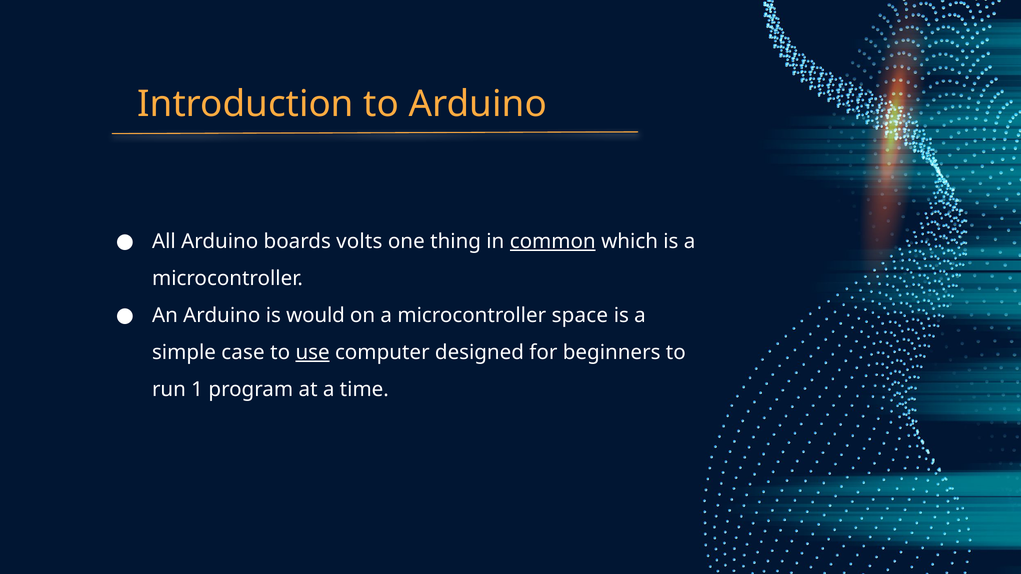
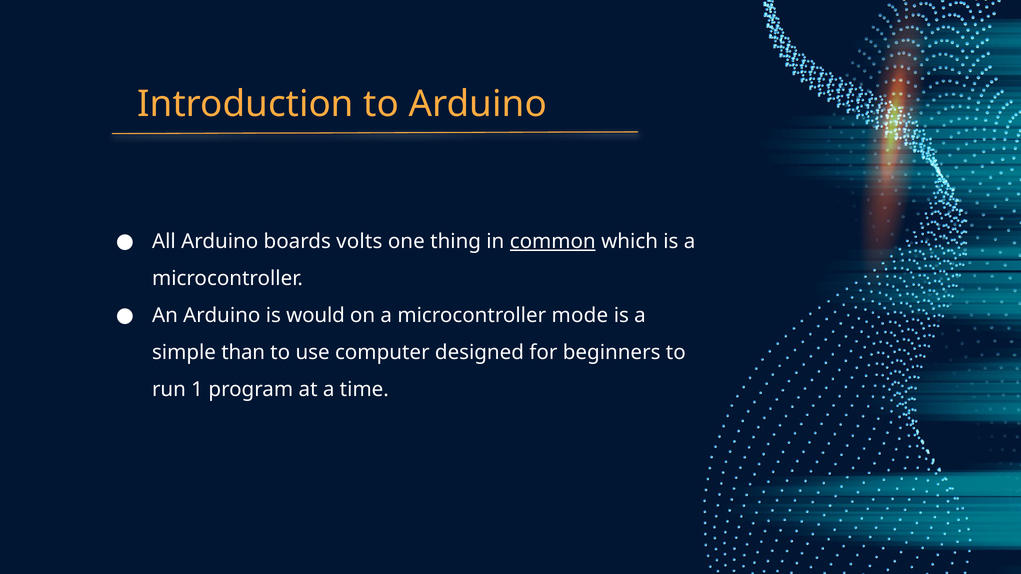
space: space -> mode (580, 316)
case: case -> than (243, 353)
use underline: present -> none (313, 353)
